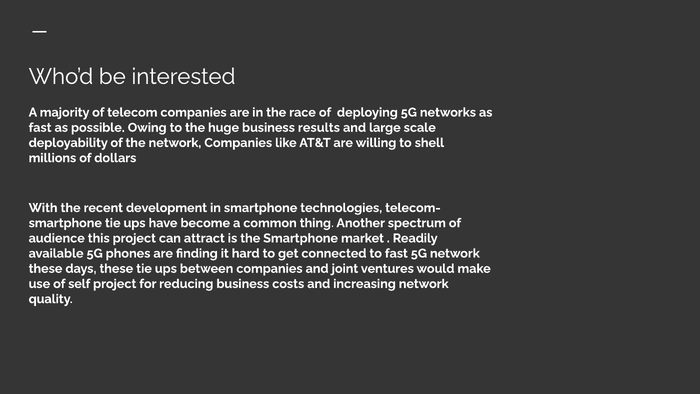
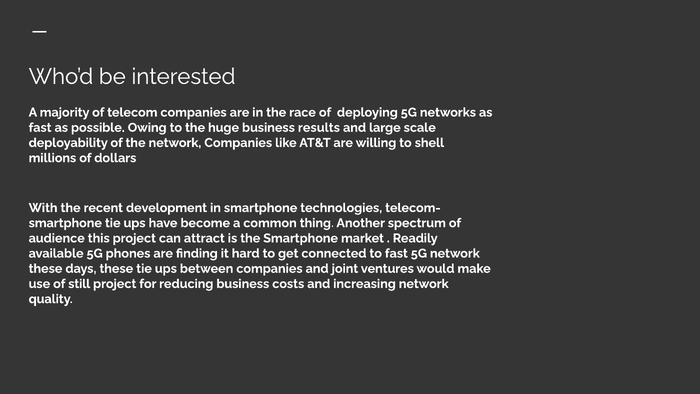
self: self -> still (79, 284)
